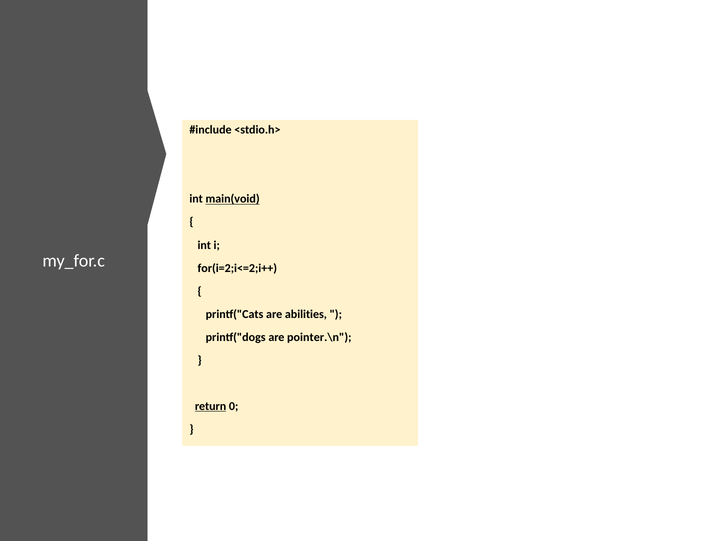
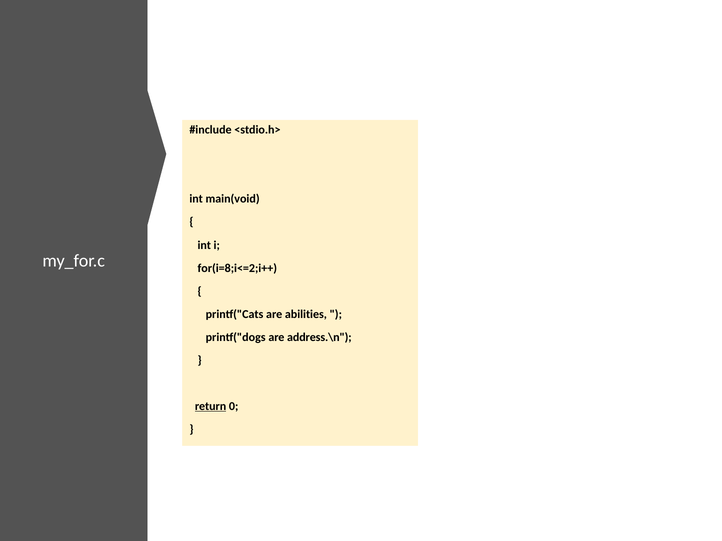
main(void underline: present -> none (233, 199)
for(i=2;i<=2;i++: for(i=2;i<=2;i++ -> for(i=8;i<=2;i++ (237, 268)
pointer.\n: pointer.\n -> address.\n (319, 337)
